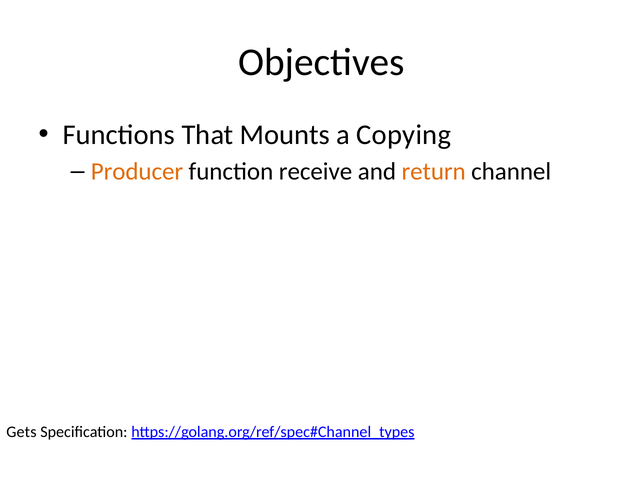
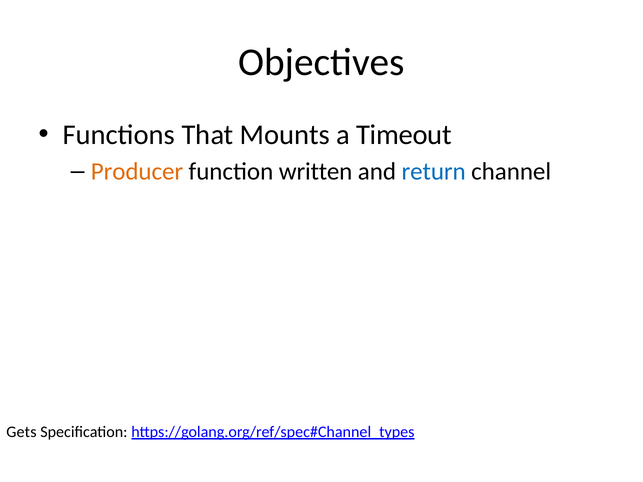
Copying: Copying -> Timeout (404, 135)
receive: receive -> written (316, 172)
return colour: orange -> blue (434, 172)
